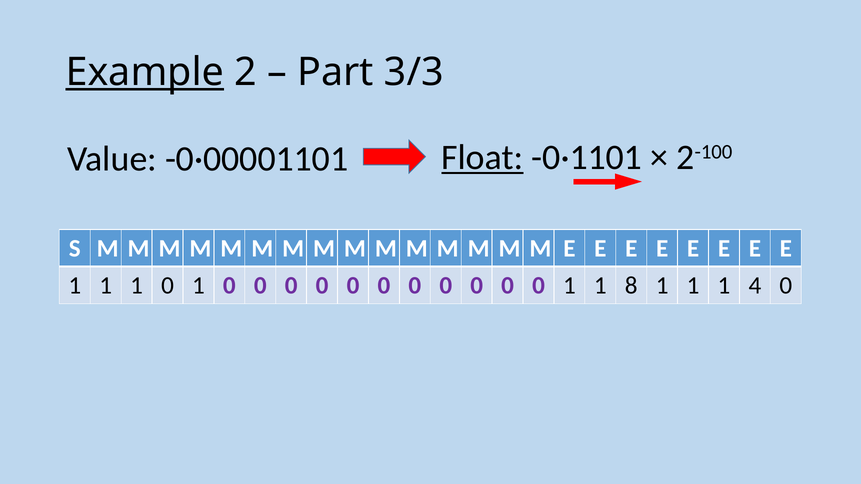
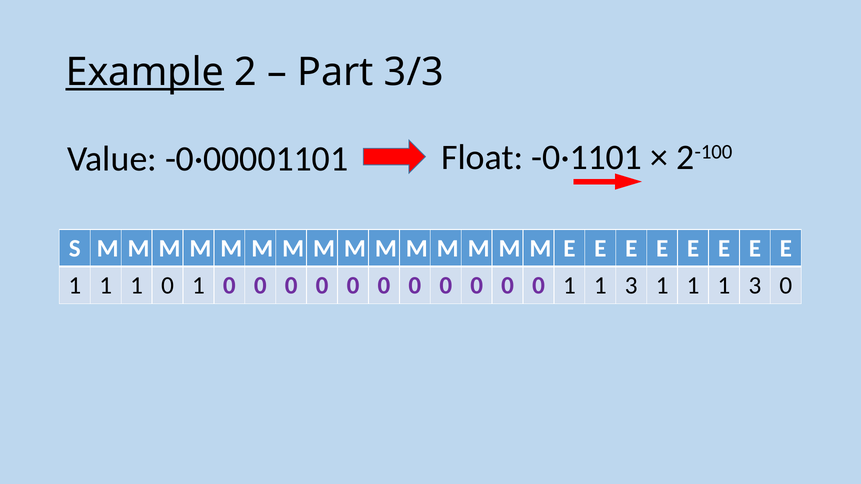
Float underline: present -> none (482, 158)
0 1 1 8: 8 -> 3 (631, 286)
1 1 1 4: 4 -> 3 (755, 286)
